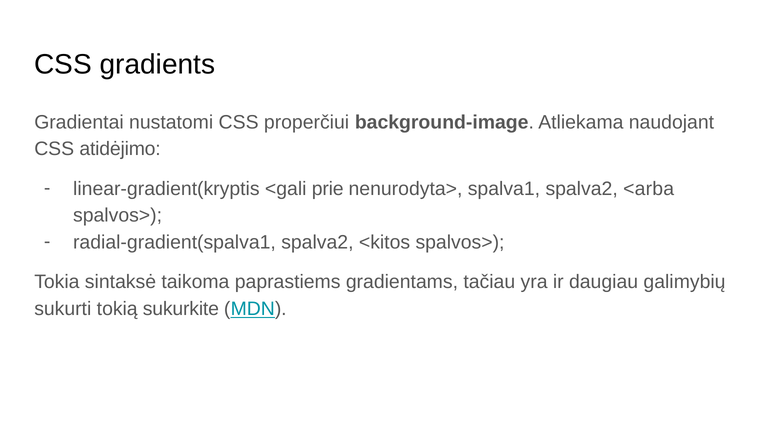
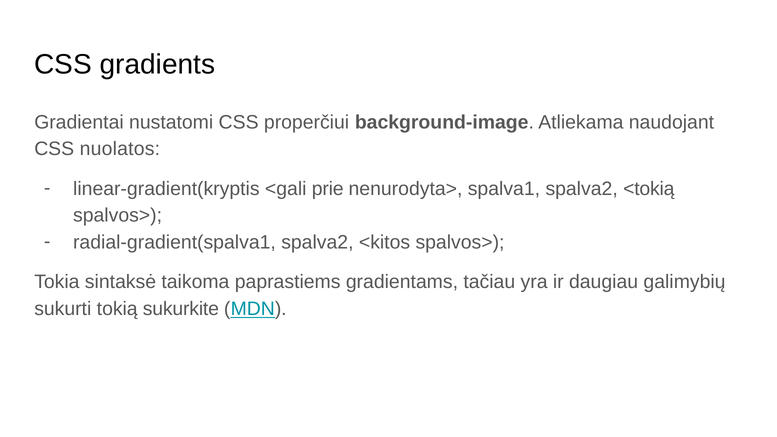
atidėjimo: atidėjimo -> nuolatos (120, 149)
<arba: <arba -> <tokią (649, 189)
